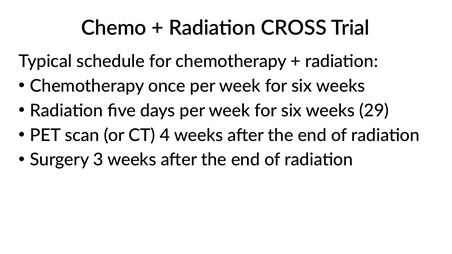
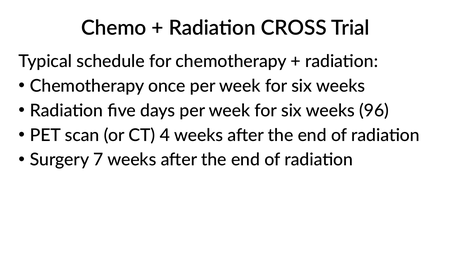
29: 29 -> 96 (374, 111)
3: 3 -> 7 (98, 160)
